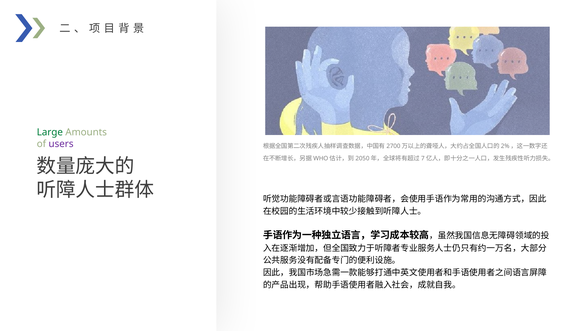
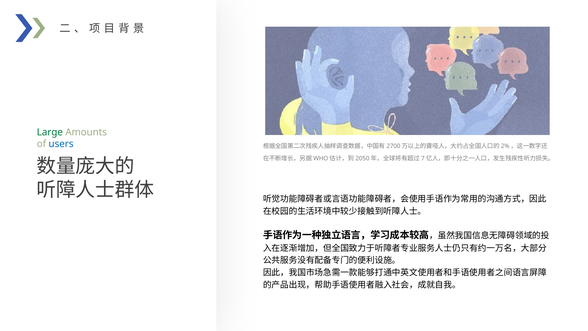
users colour: purple -> blue (61, 144)
